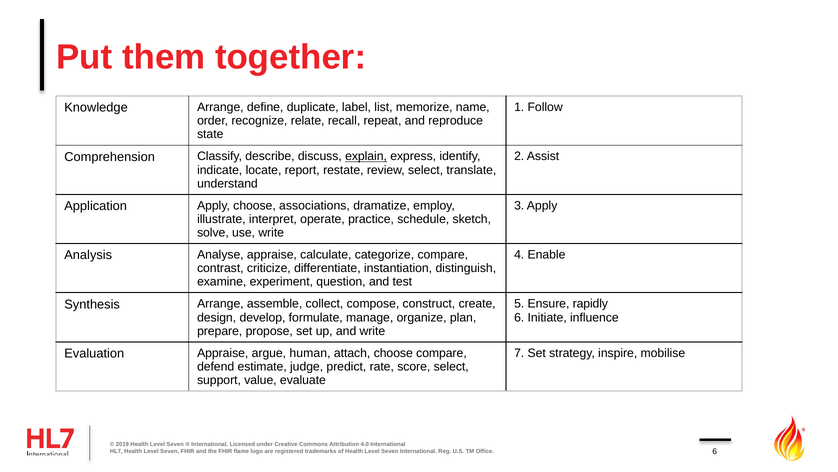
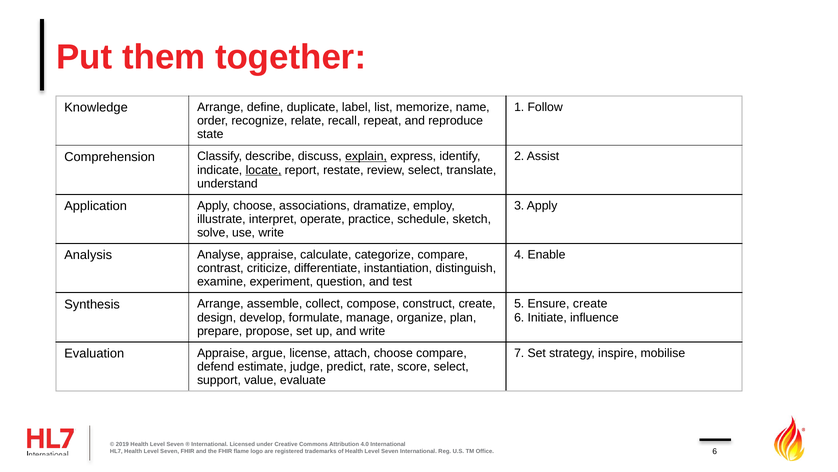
locate underline: none -> present (264, 170)
Ensure rapidly: rapidly -> create (590, 304)
human: human -> license (310, 353)
